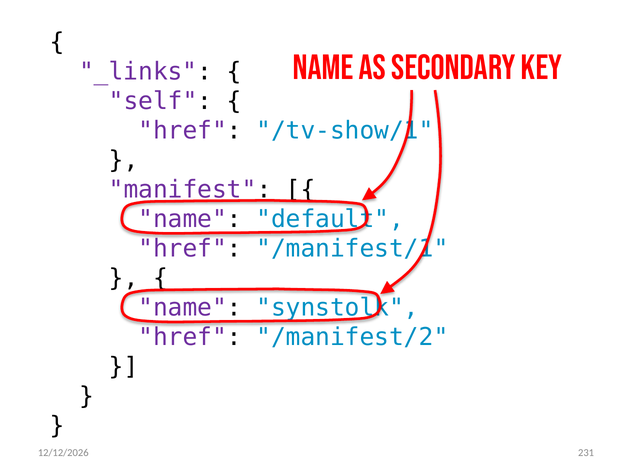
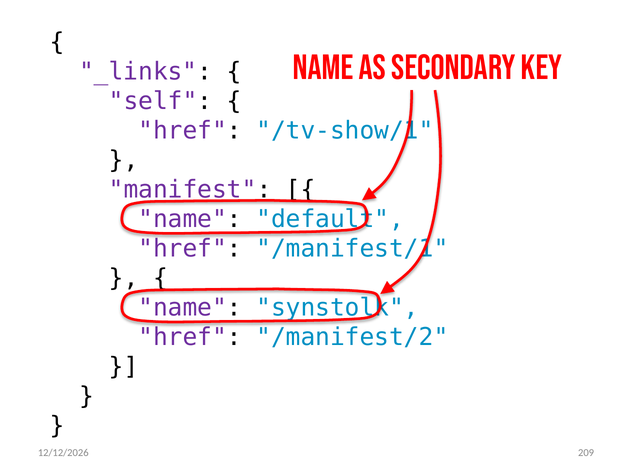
231: 231 -> 209 (586, 453)
